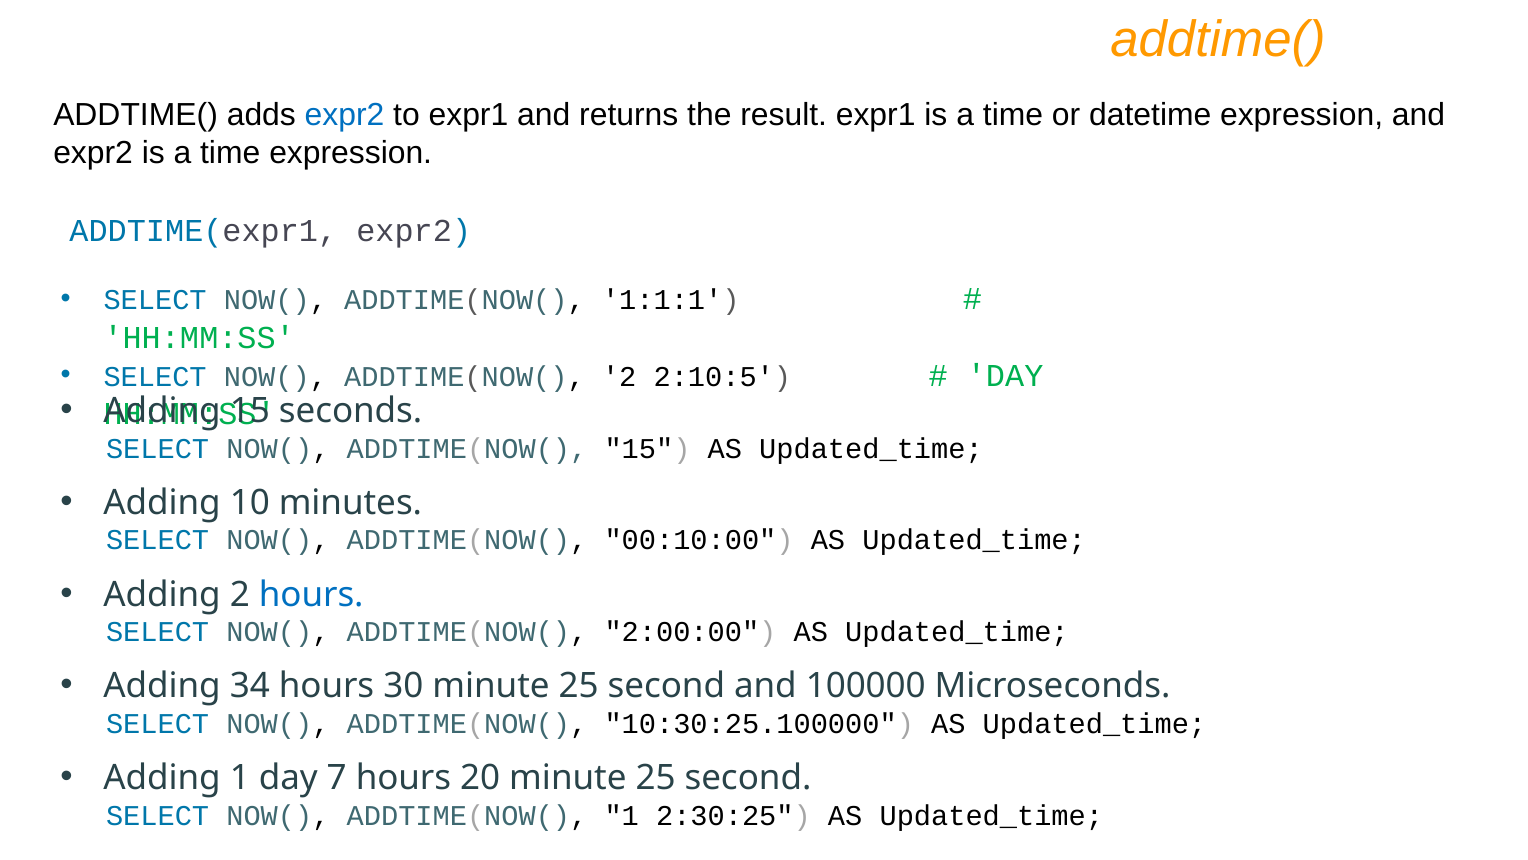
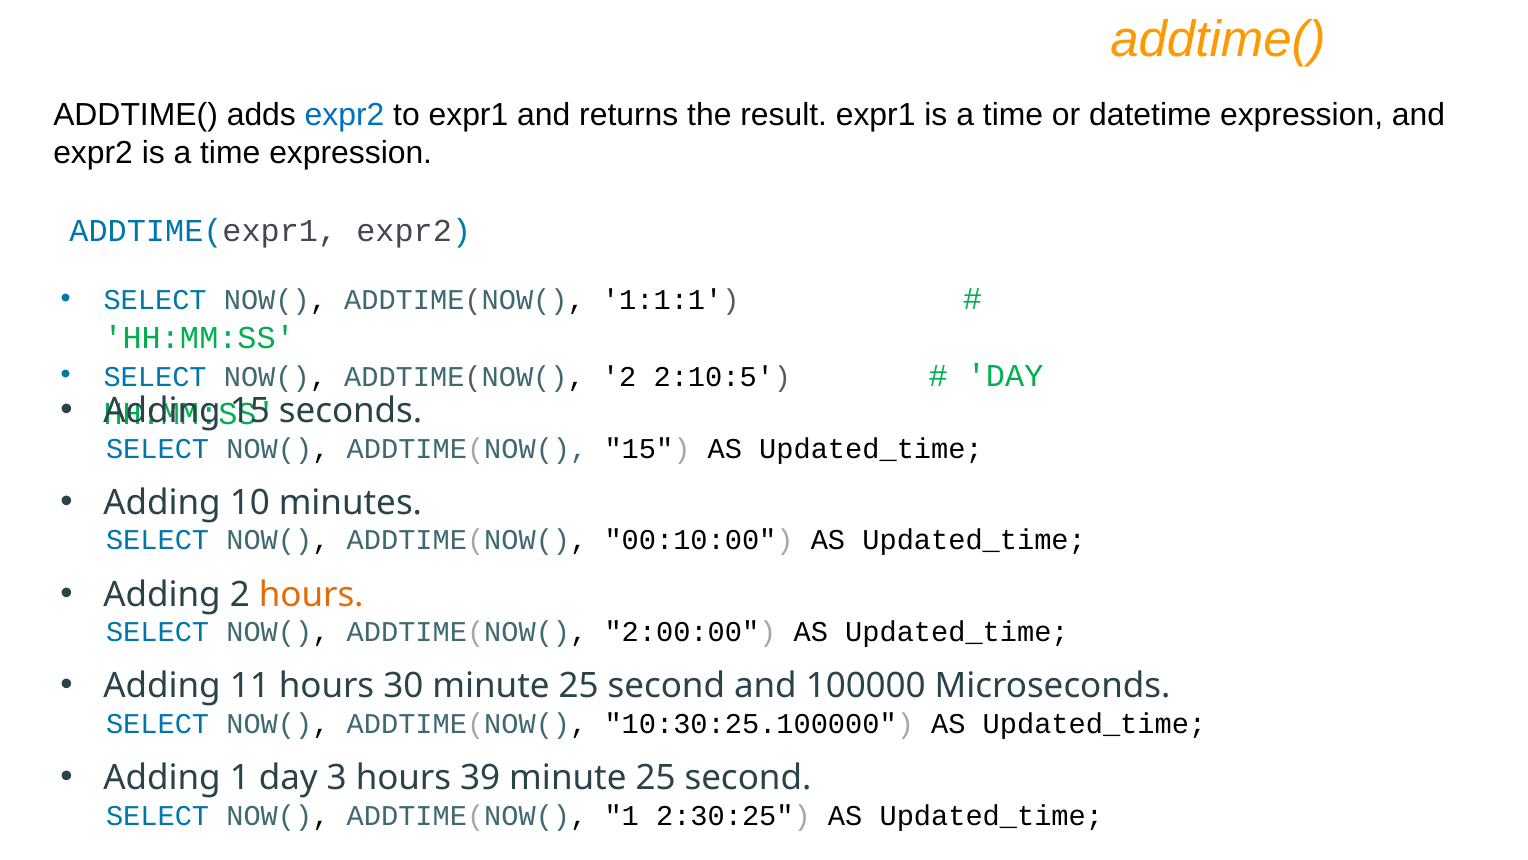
hours colour: blue -> orange (311, 594)
34: 34 -> 11 (250, 686)
7: 7 -> 3 (337, 777)
20: 20 -> 39 (480, 777)
